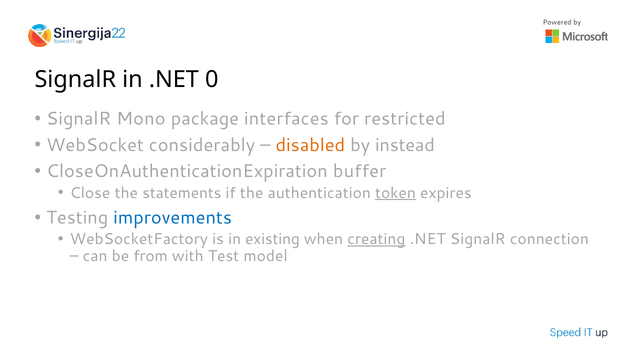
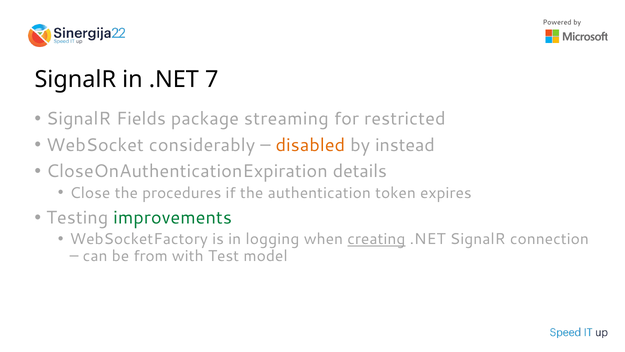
0: 0 -> 7 (212, 79)
Mono: Mono -> Fields (141, 119)
interfaces: interfaces -> streaming (286, 119)
buffer: buffer -> details (360, 171)
statements: statements -> procedures (182, 193)
token underline: present -> none (396, 193)
improvements colour: blue -> green (173, 217)
existing: existing -> logging (272, 239)
